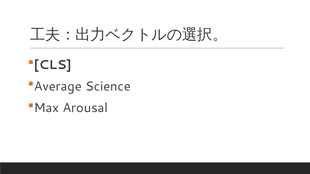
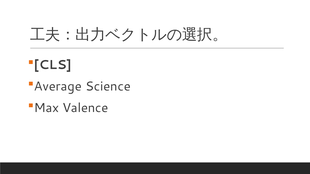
Arousal: Arousal -> Valence (85, 108)
